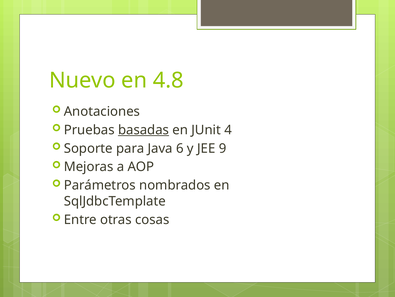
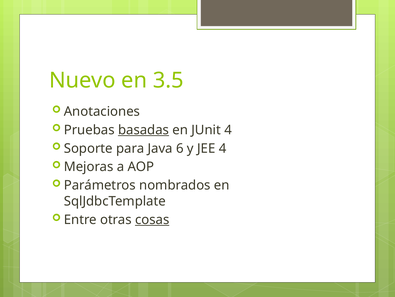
4.8: 4.8 -> 3.5 (168, 80)
JEE 9: 9 -> 4 (223, 148)
cosas underline: none -> present (152, 219)
